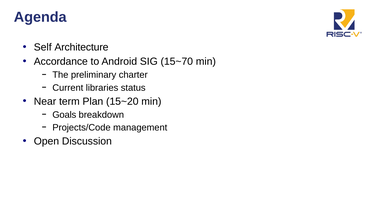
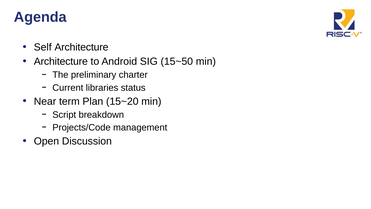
Accordance: Accordance -> Architecture (61, 61)
15~70: 15~70 -> 15~50 (177, 61)
Goals: Goals -> Script (64, 115)
